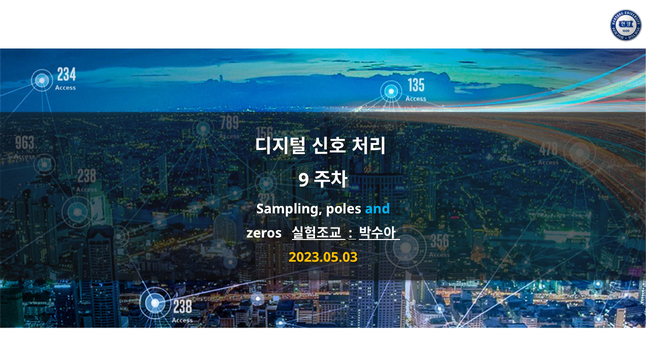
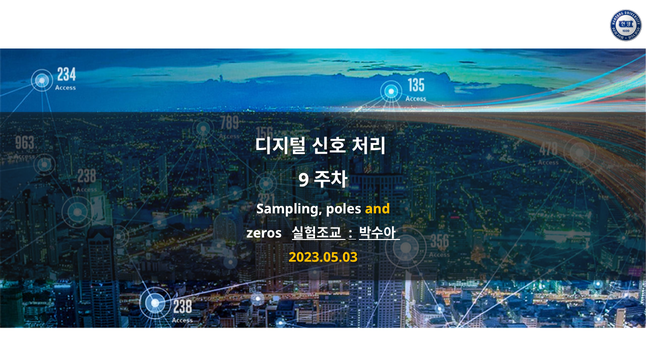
and colour: light blue -> yellow (377, 209)
